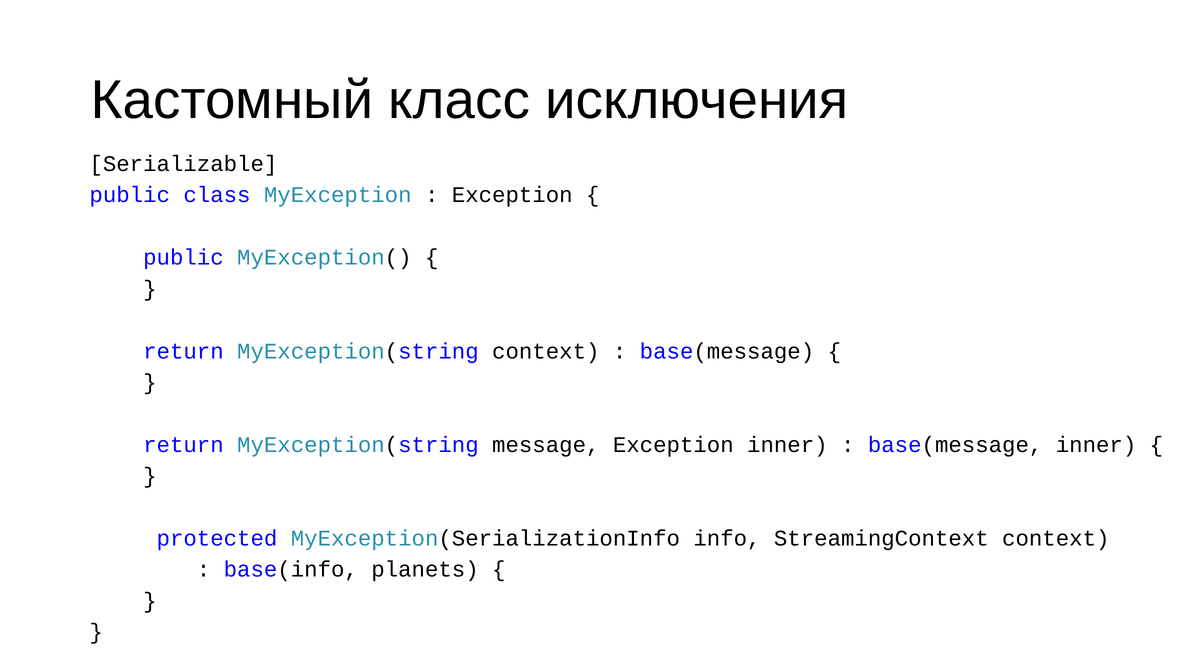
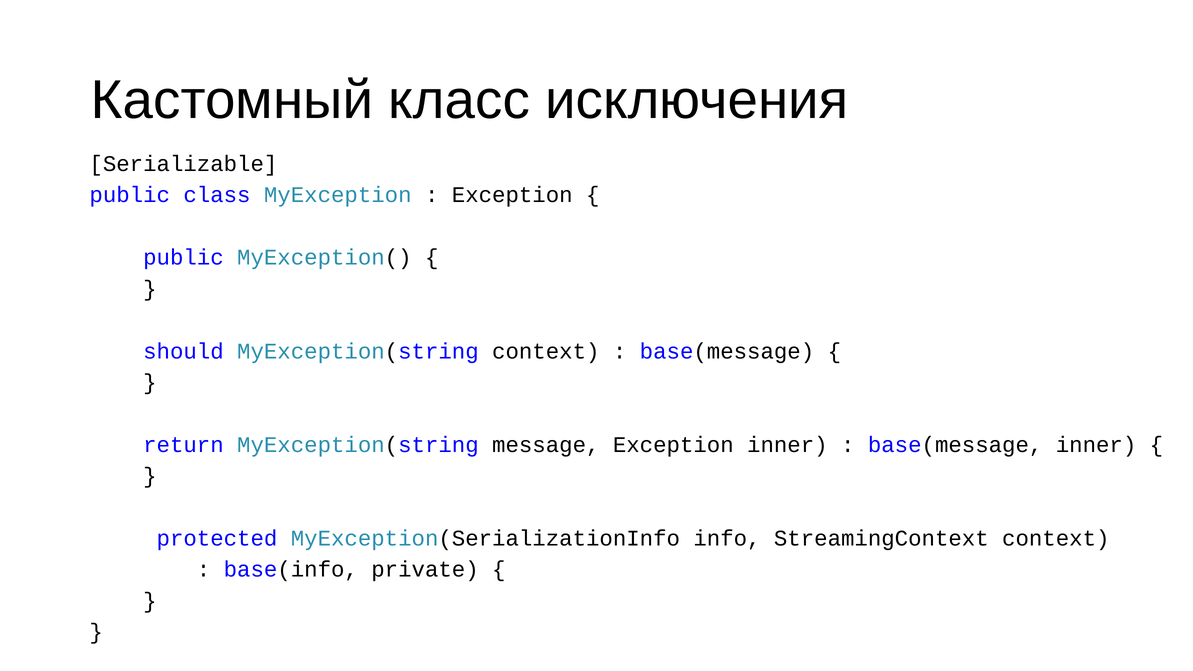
return: return -> should (183, 351)
planets: planets -> private (425, 570)
